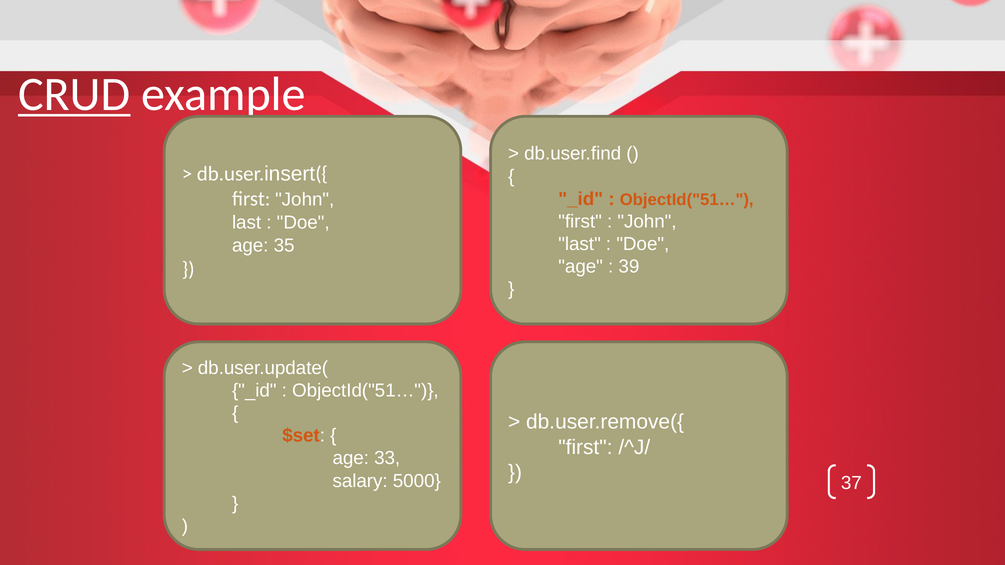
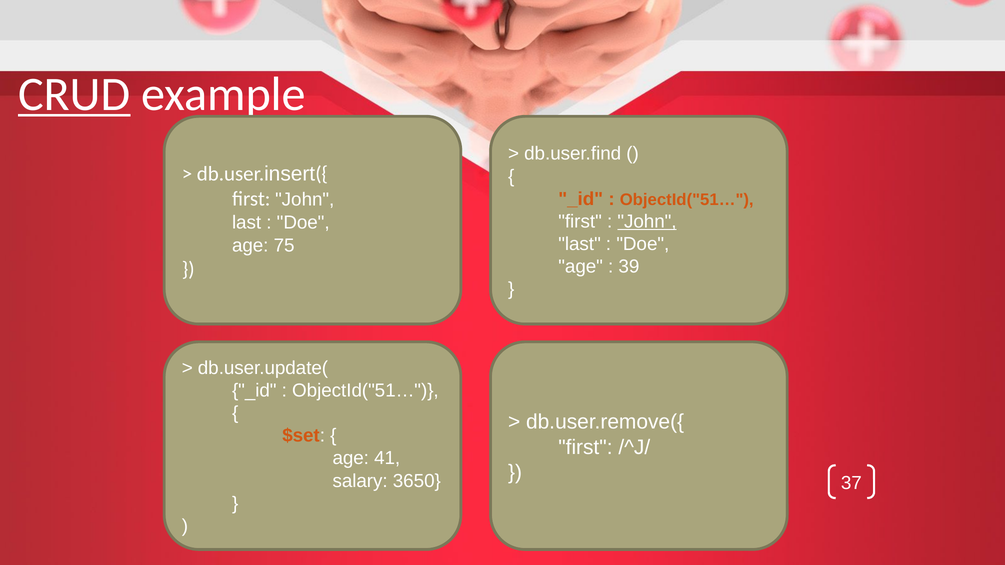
John underline: none -> present (647, 222)
35: 35 -> 75 (284, 245)
33: 33 -> 41 (387, 458)
5000: 5000 -> 3650 (417, 481)
